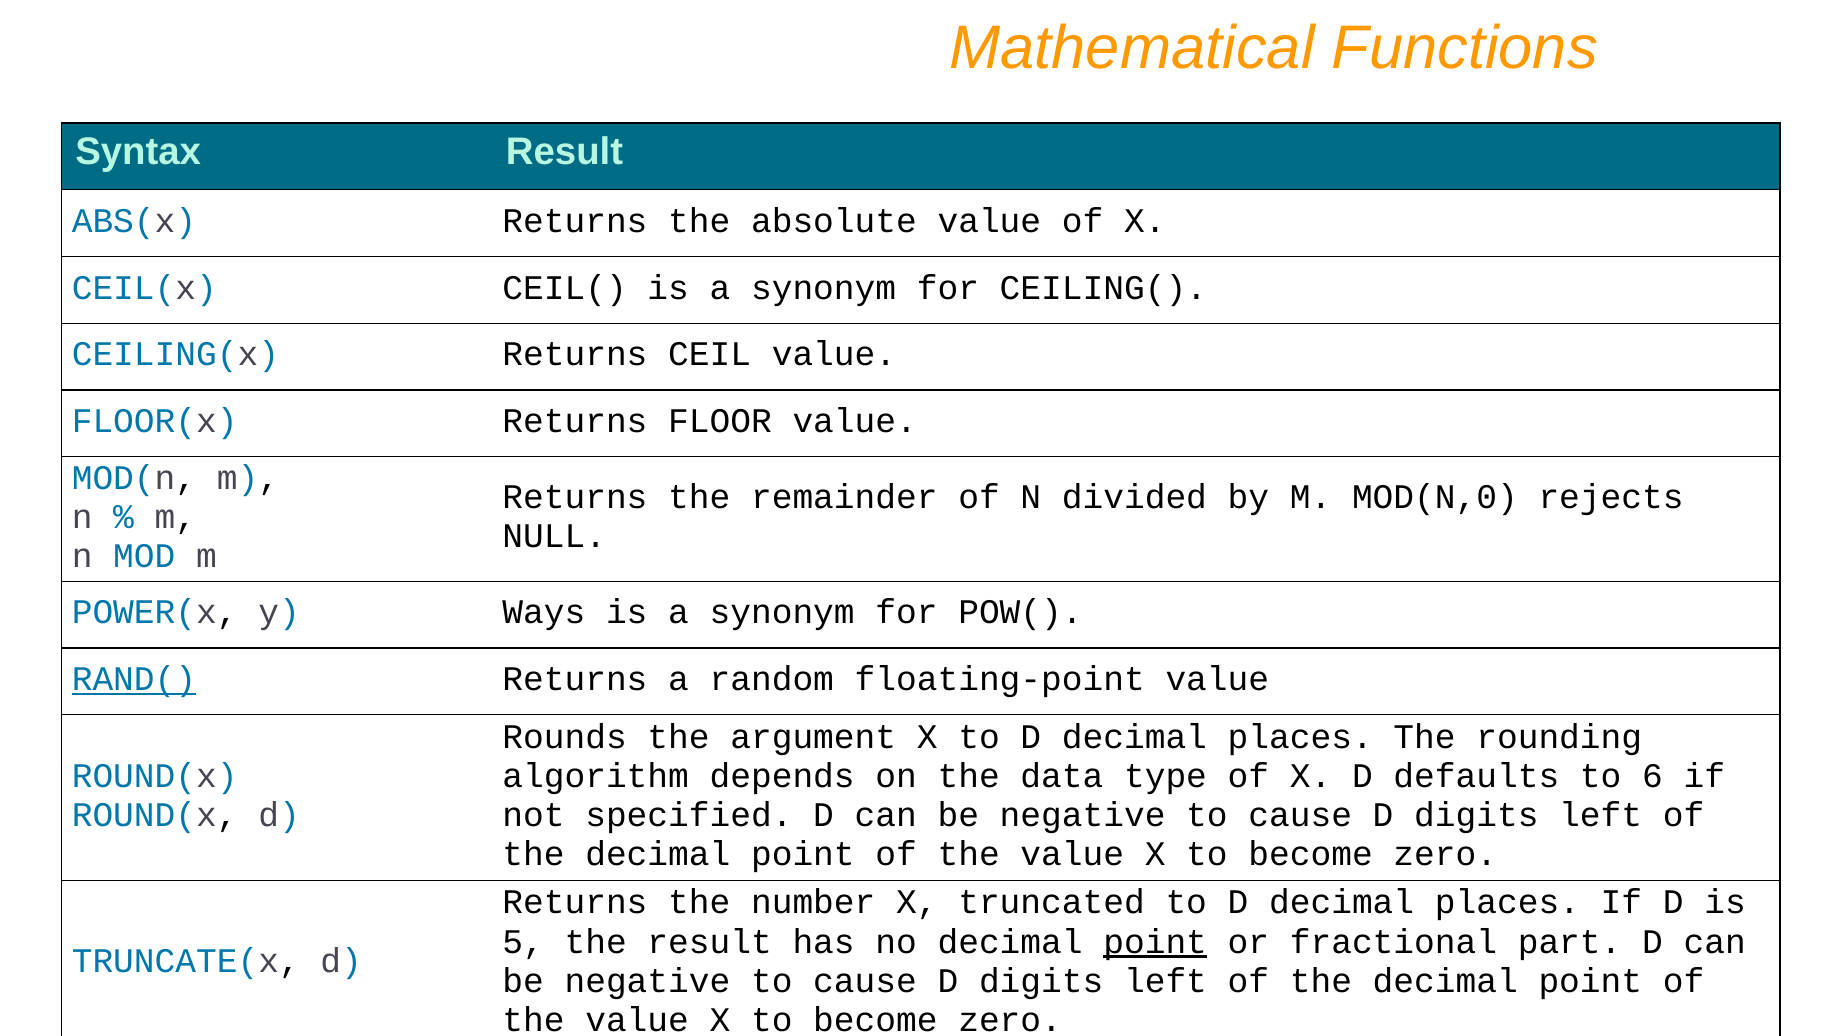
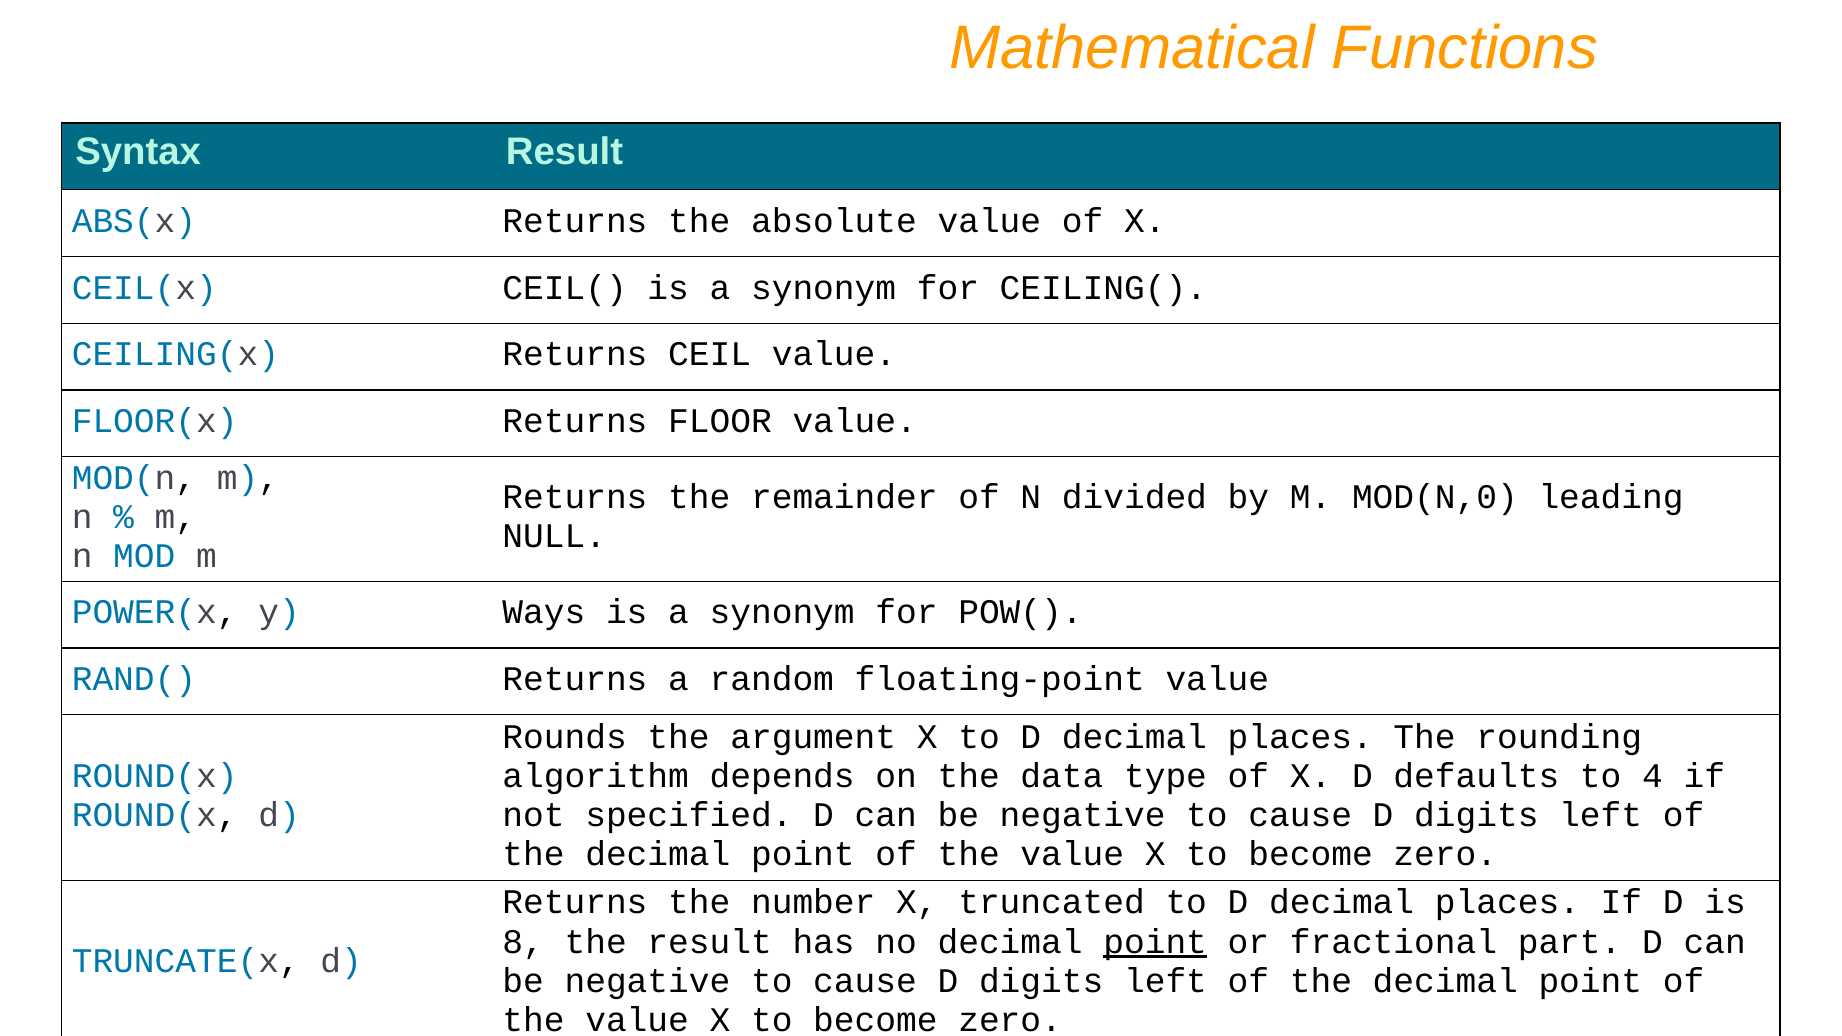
rejects: rejects -> leading (1611, 497)
RAND( underline: present -> none (134, 679)
6: 6 -> 4 (1652, 776)
5: 5 -> 8 (523, 942)
